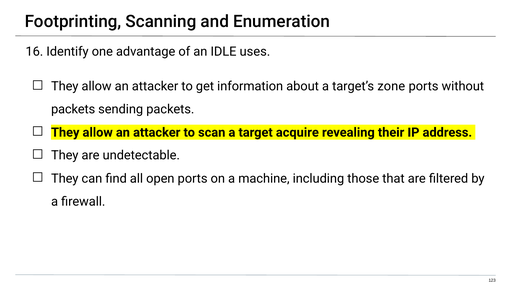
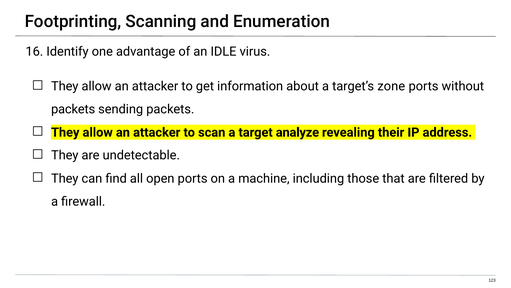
uses: uses -> virus (255, 51)
acquire: acquire -> analyze (297, 132)
